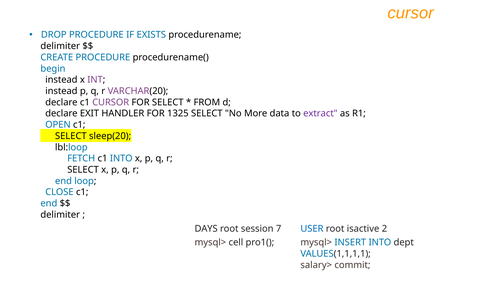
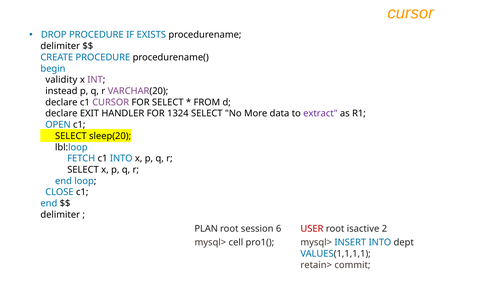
instead: instead -> validity (61, 80)
1325: 1325 -> 1324 (178, 114)
DAYS: DAYS -> PLAN (206, 229)
7: 7 -> 6 (279, 229)
USER colour: blue -> red (312, 229)
salary>: salary> -> retain> (316, 265)
